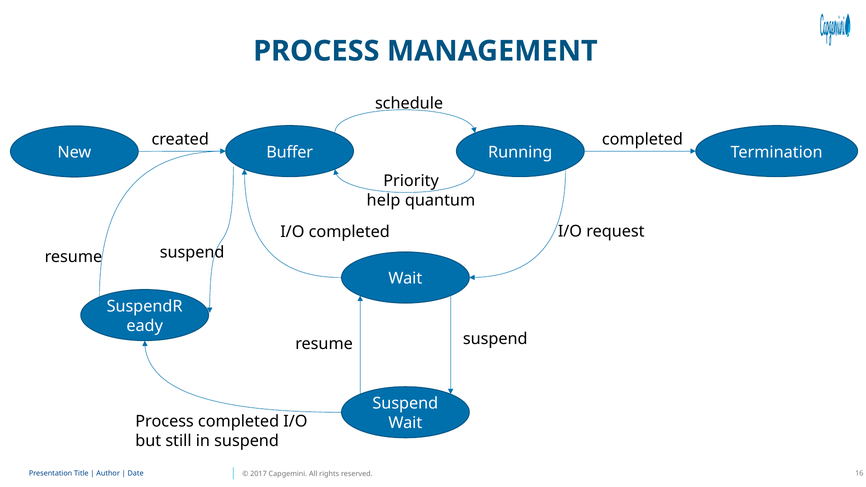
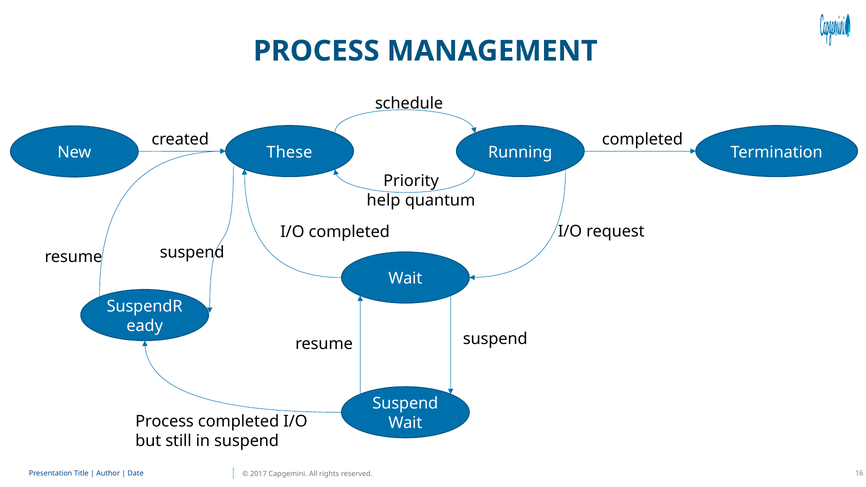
Buffer: Buffer -> These (290, 152)
